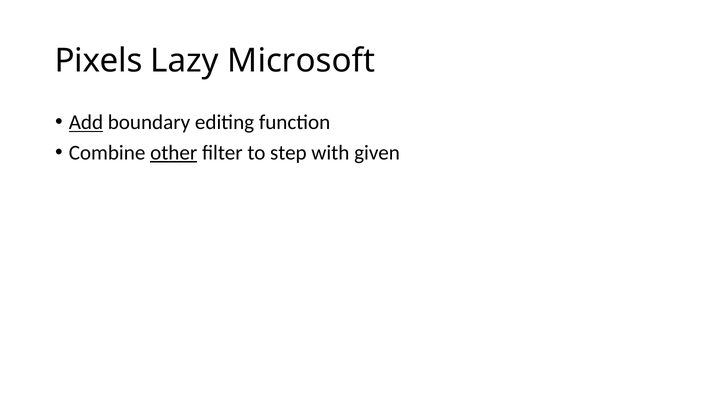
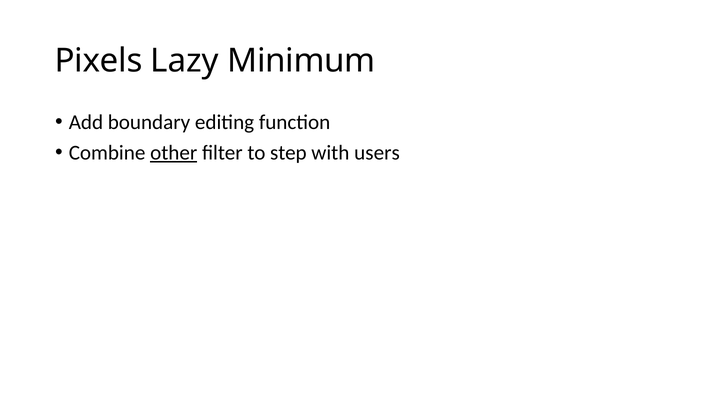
Microsoft: Microsoft -> Minimum (301, 61)
Add underline: present -> none (86, 122)
given: given -> users (377, 153)
